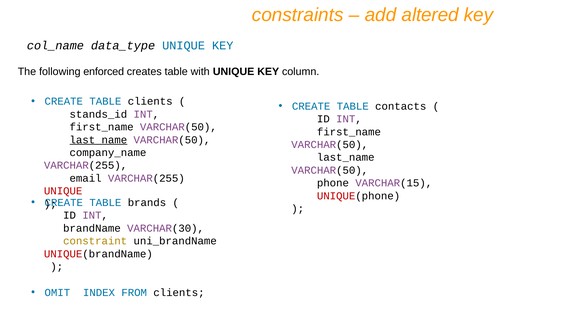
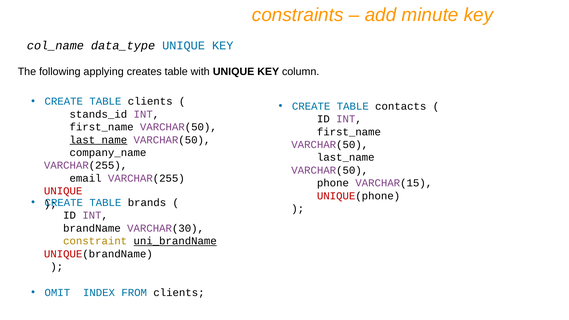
altered: altered -> minute (430, 15)
enforced: enforced -> applying (104, 72)
uni_brandName underline: none -> present (175, 241)
